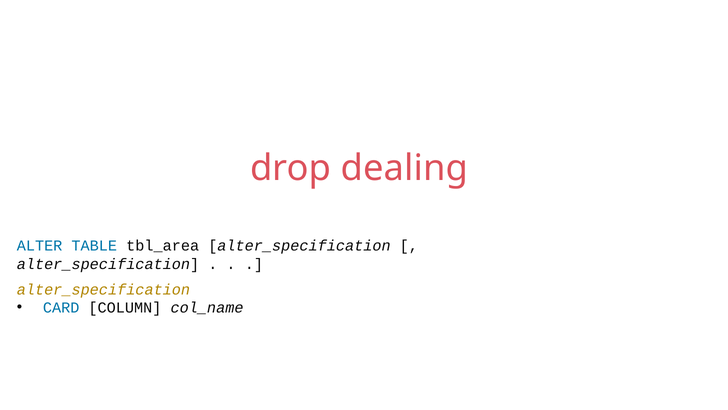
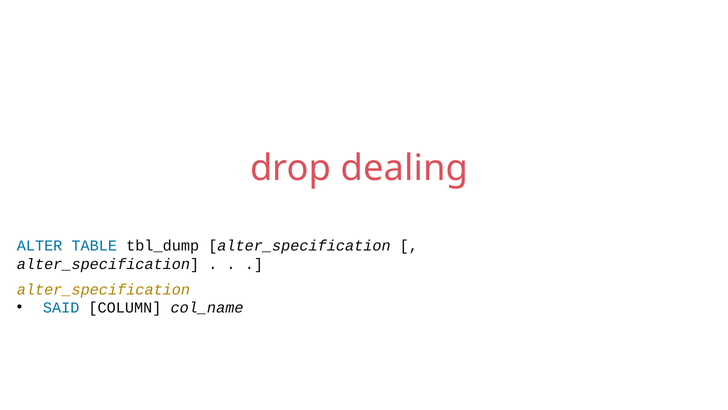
tbl_area: tbl_area -> tbl_dump (163, 245)
CARD: CARD -> SAID (61, 307)
